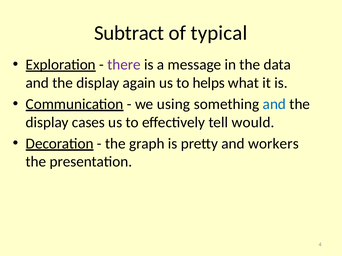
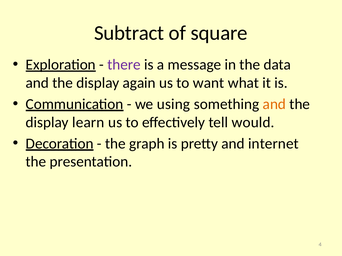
typical: typical -> square (219, 33)
helps: helps -> want (209, 83)
and colour: blue -> orange (274, 104)
cases: cases -> learn (88, 123)
workers: workers -> internet (273, 144)
